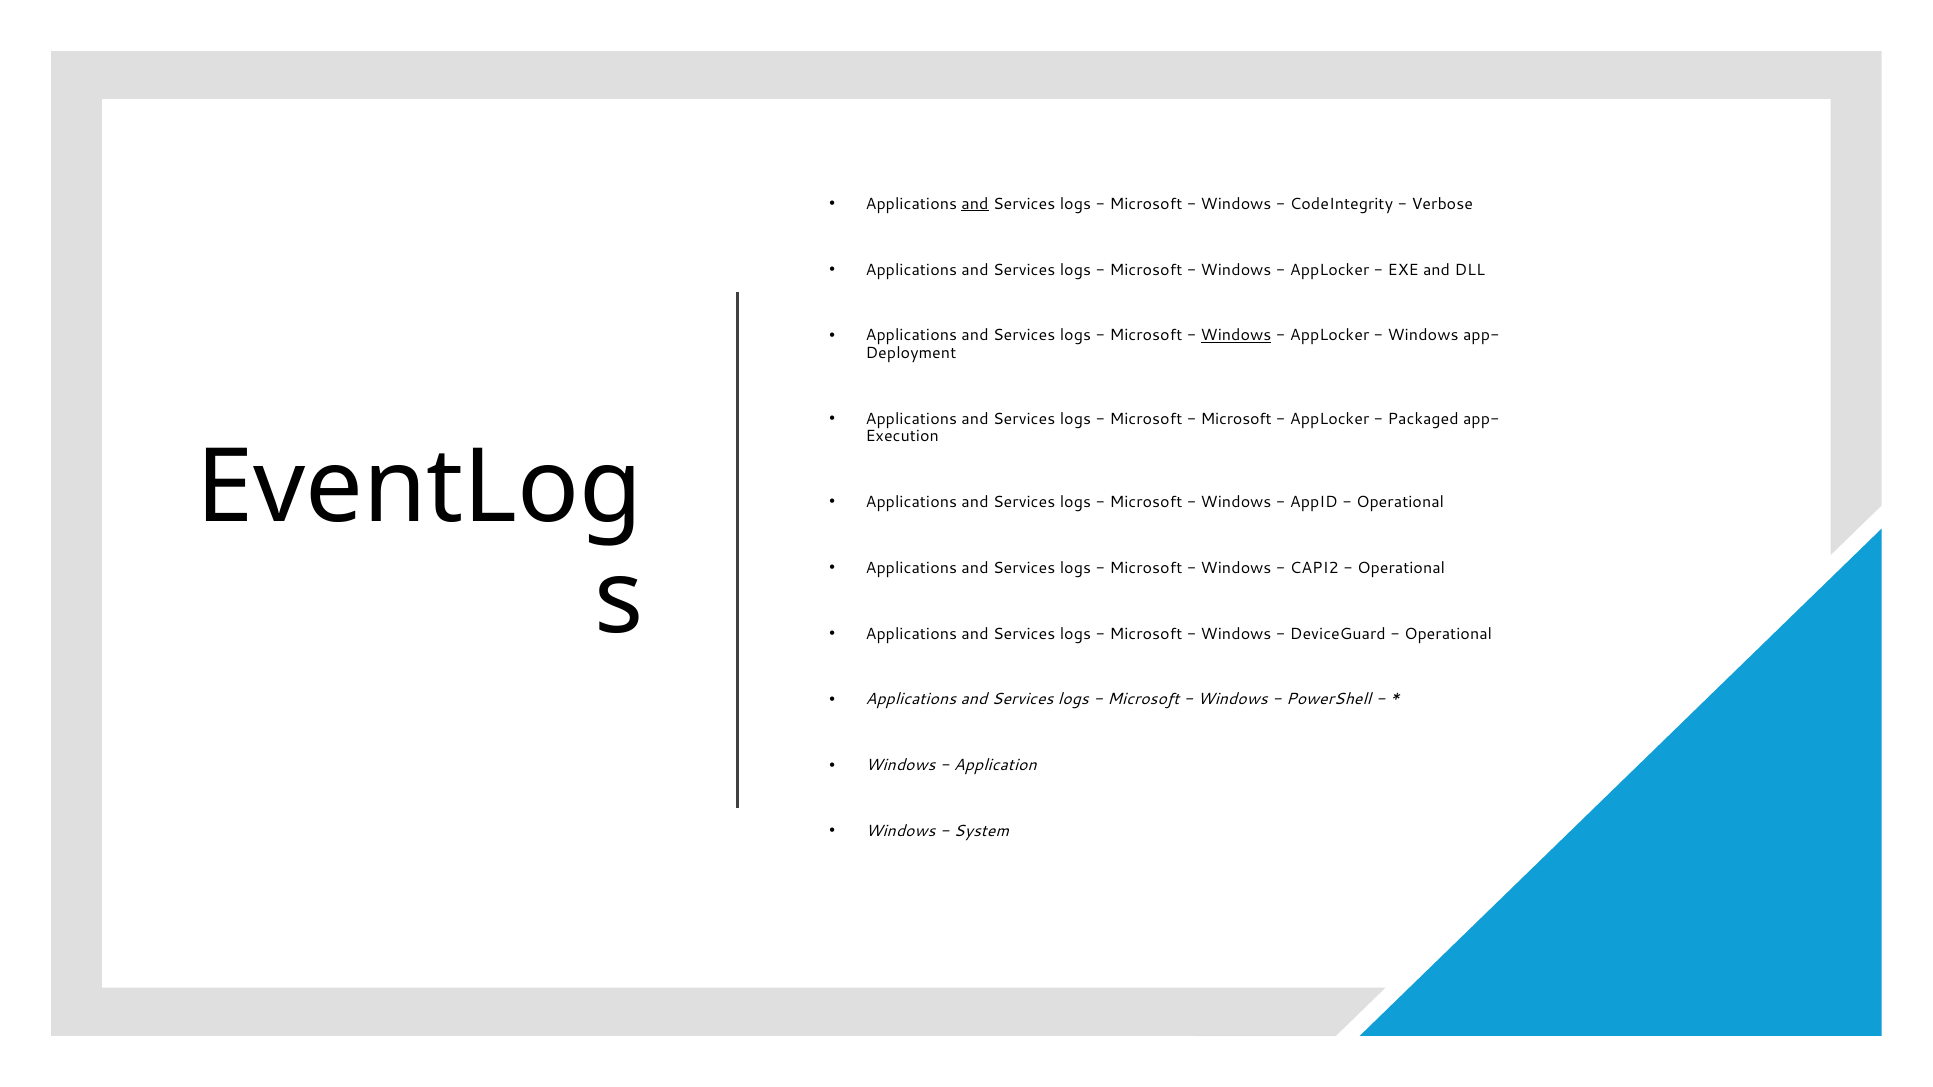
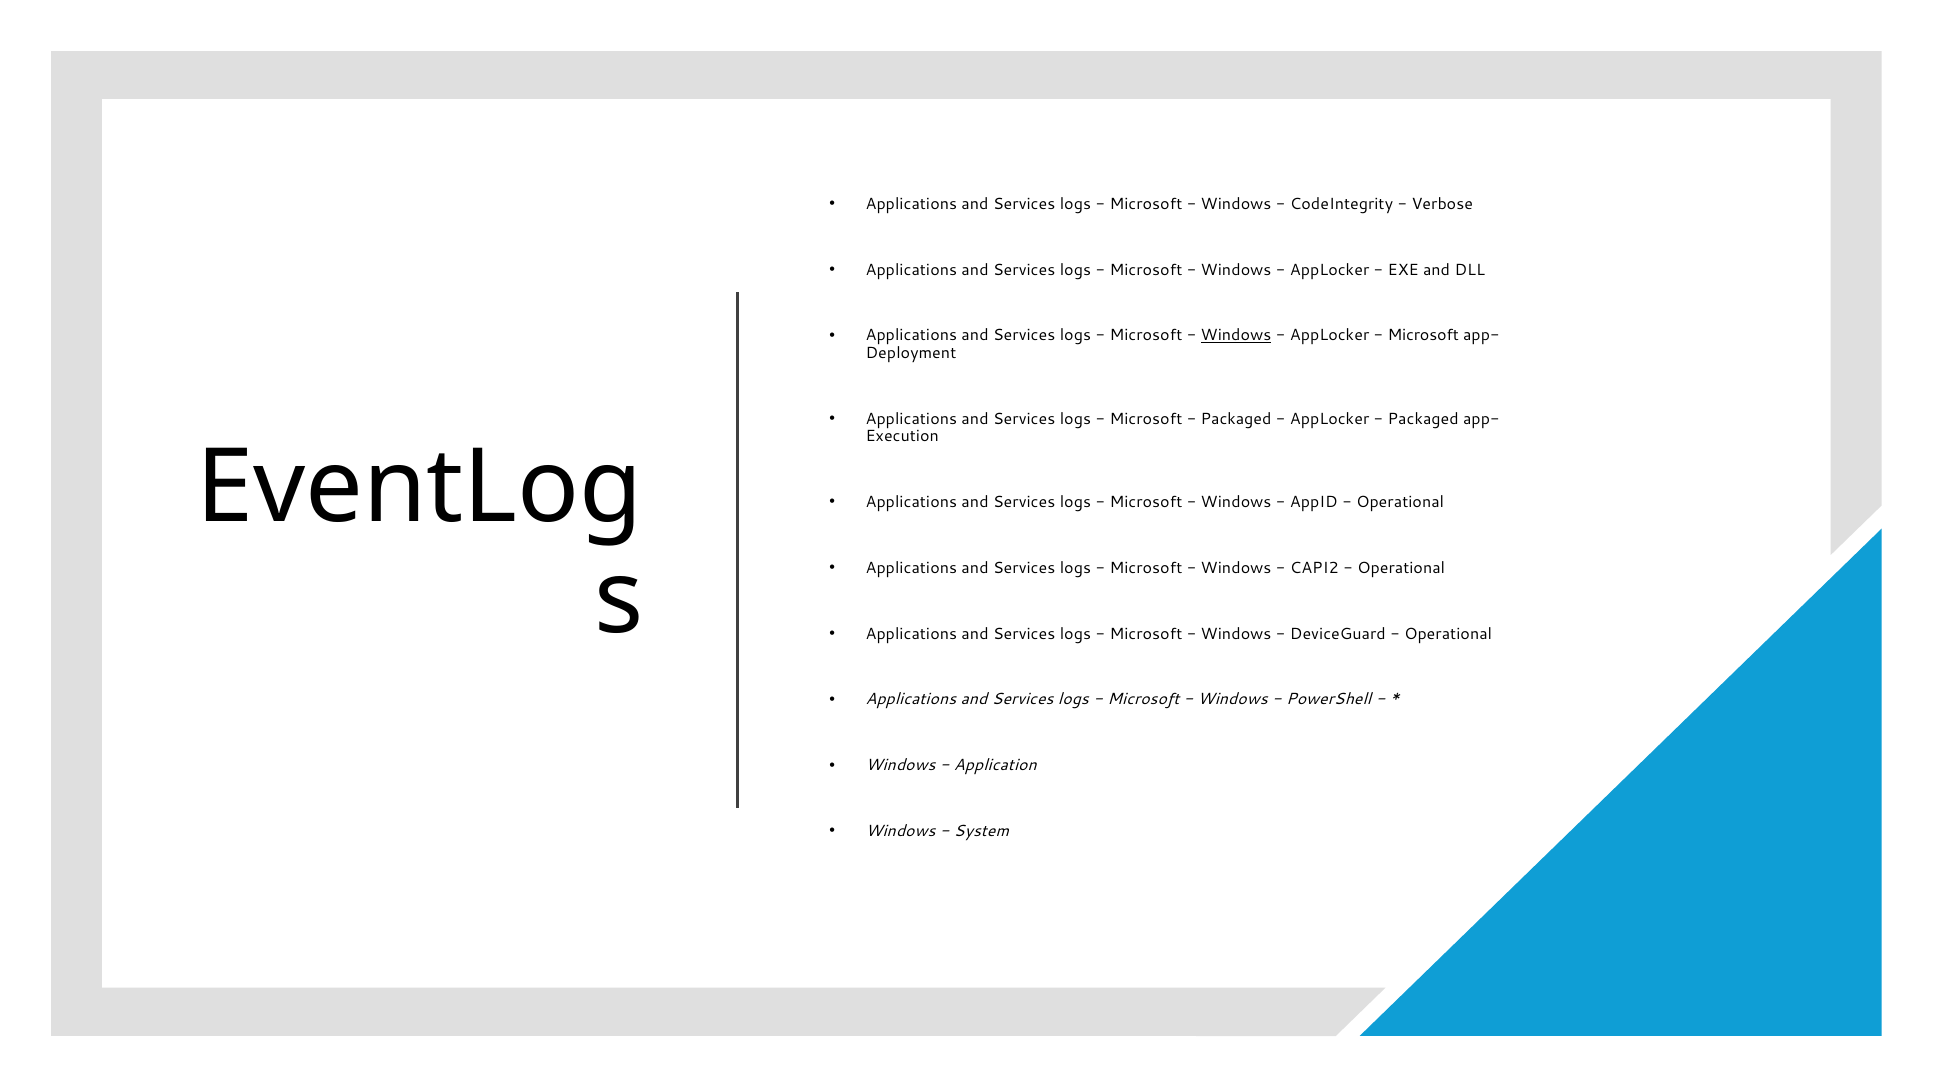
and underline: present -> none (975, 204)
Windows: Windows -> Microsoft (1423, 336)
Microsoft: Microsoft -> Packaged (1236, 419)
